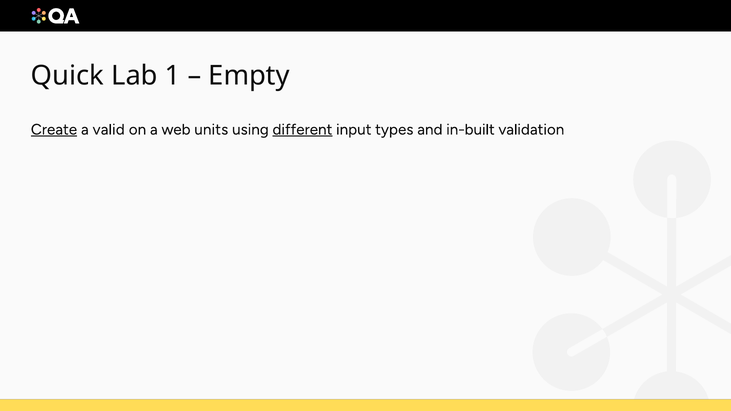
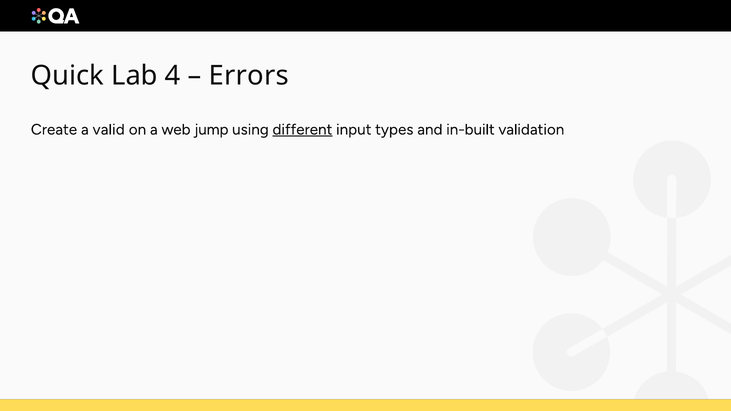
1: 1 -> 4 (173, 76)
Empty: Empty -> Errors (249, 76)
Create underline: present -> none (54, 130)
units: units -> jump (211, 130)
